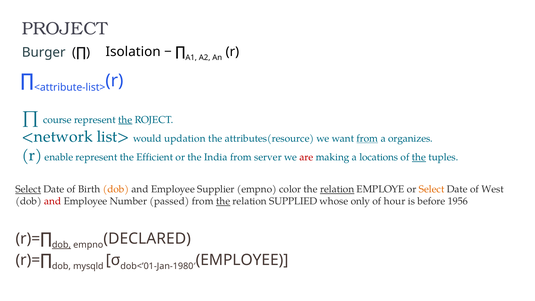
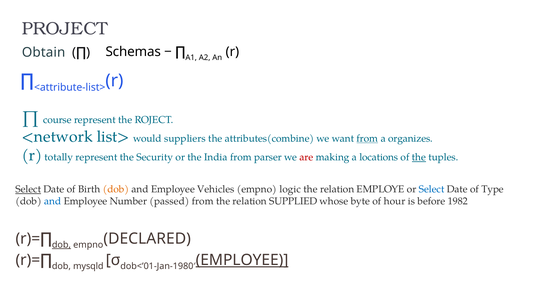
Isolation: Isolation -> Schemas (133, 52)
Burger: Burger -> Obtain (44, 52)
the underline: present -> none (125, 120)
updation: updation -> suppliers (185, 138)
attributes(resource: attributes(resource -> attributes(combine (269, 138)
enable: enable -> totally (59, 157)
Efficient: Efficient -> Security (155, 157)
server: server -> parser (268, 157)
Supplier: Supplier -> Vehicles (216, 189)
color: color -> logic (290, 189)
relation underline: present -> none (337, 189)
Select colour: orange -> blue (432, 189)
West: West -> Type (493, 189)
and colour: red -> blue (53, 201)
the underline: present -> none (223, 201)
only: only -> byte (360, 201)
1956: 1956 -> 1982 (458, 201)
EMPLOYEE underline: none -> present (242, 260)
